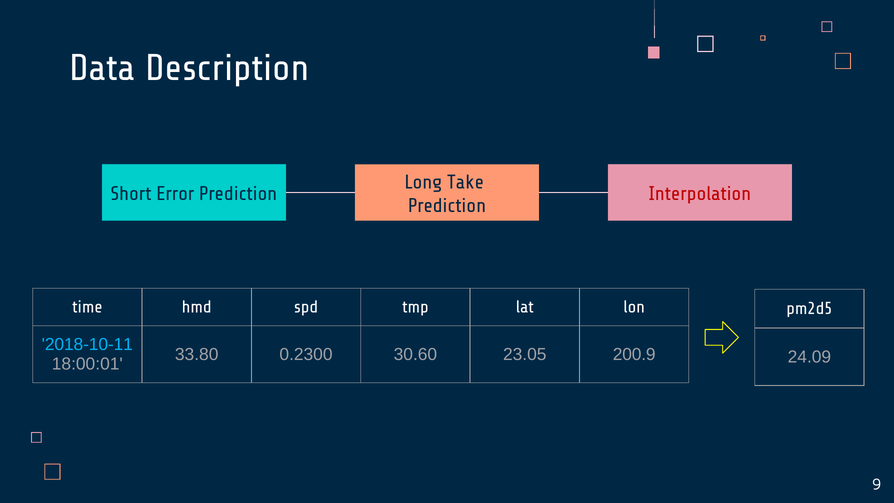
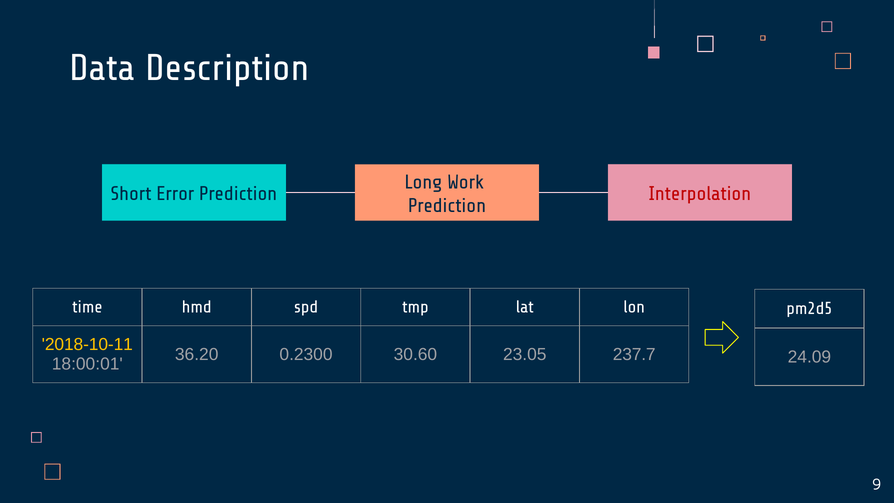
Take: Take -> Work (466, 182)
2018-10-11 colour: light blue -> yellow (87, 345)
33.80: 33.80 -> 36.20 (197, 354)
200.9: 200.9 -> 237.7 (634, 354)
